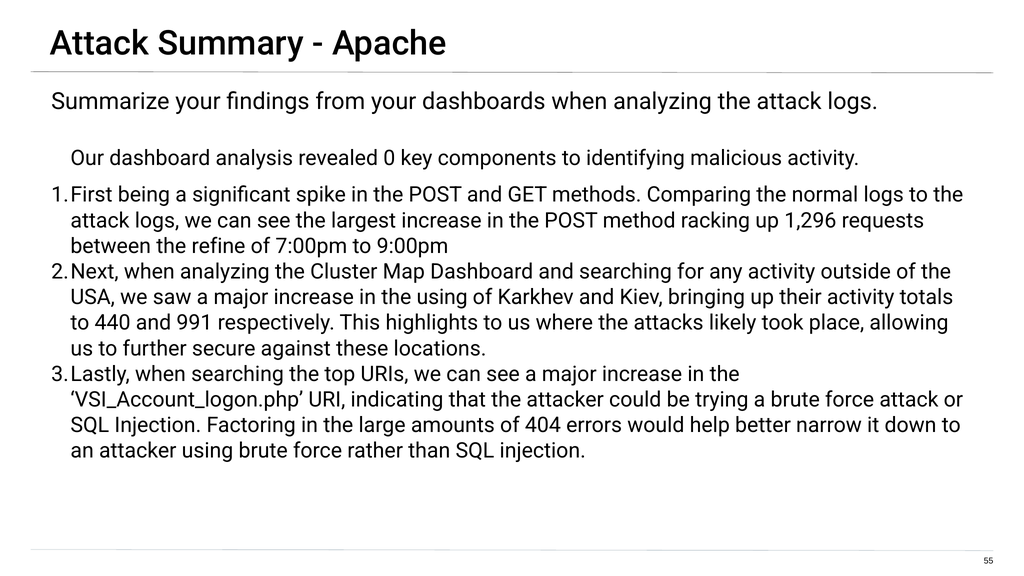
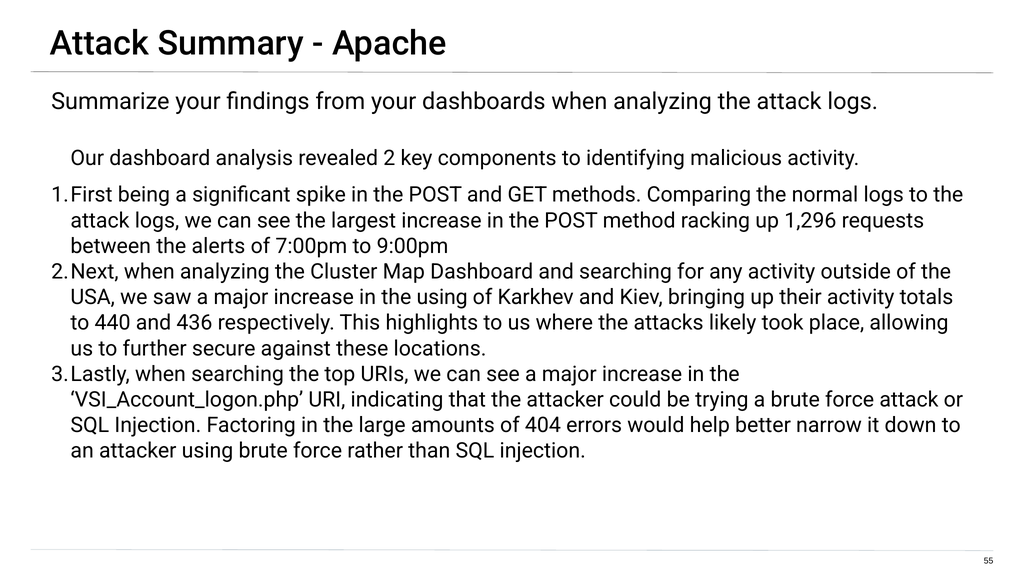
0: 0 -> 2 (389, 158)
refine: refine -> alerts (218, 246)
991: 991 -> 436 (194, 323)
